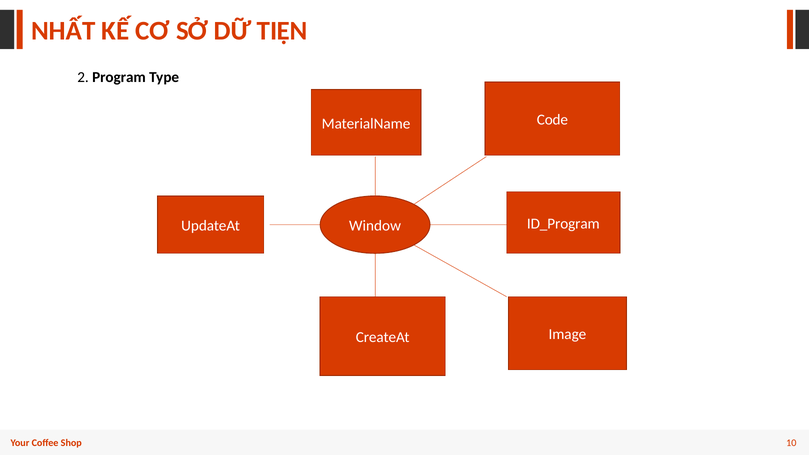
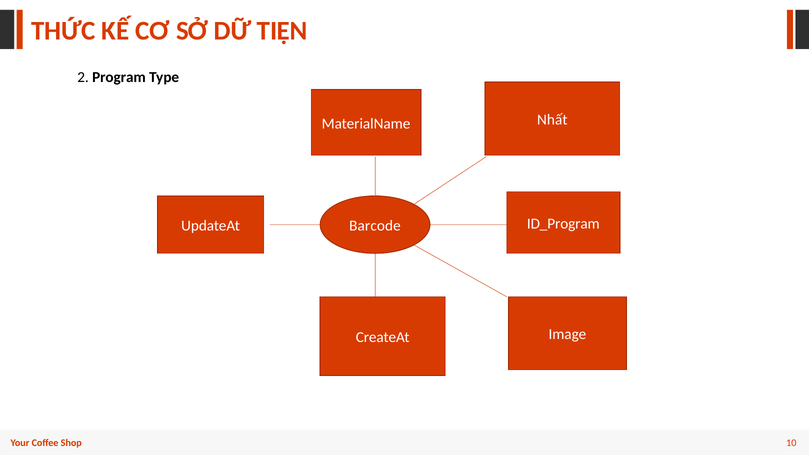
NHẤT: NHẤT -> THỨC (63, 31)
Code: Code -> Nhất (552, 120)
Window: Window -> Barcode (375, 226)
